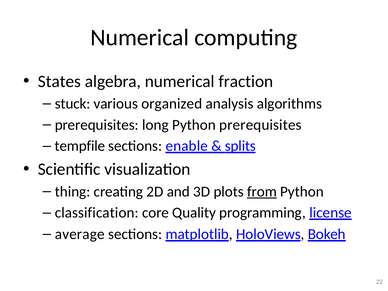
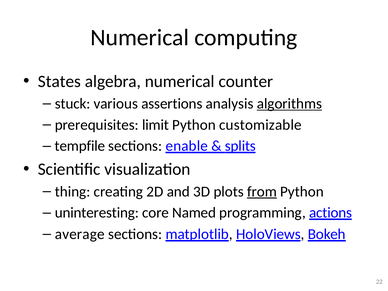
fraction: fraction -> counter (246, 81)
organized: organized -> assertions (172, 104)
algorithms underline: none -> present (289, 104)
long: long -> limit (156, 125)
Python prerequisites: prerequisites -> customizable (260, 125)
classification: classification -> uninteresting (97, 213)
Quality: Quality -> Named (194, 213)
license: license -> actions (331, 213)
